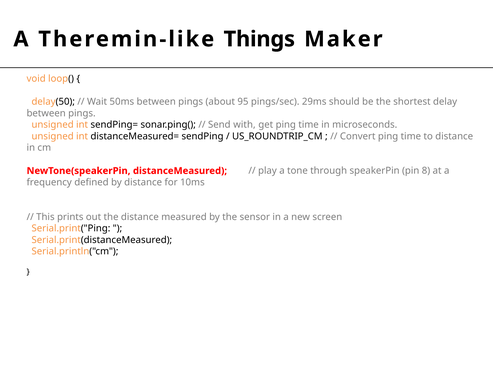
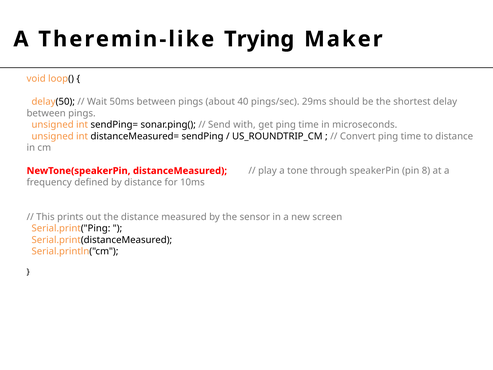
Things: Things -> Trying (259, 39)
95: 95 -> 40 (243, 102)
